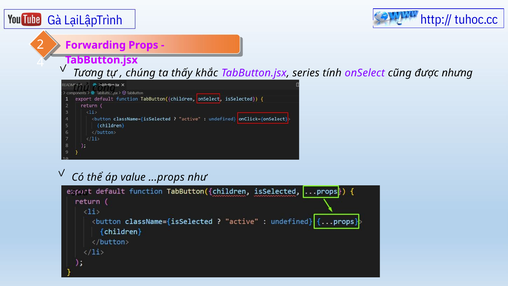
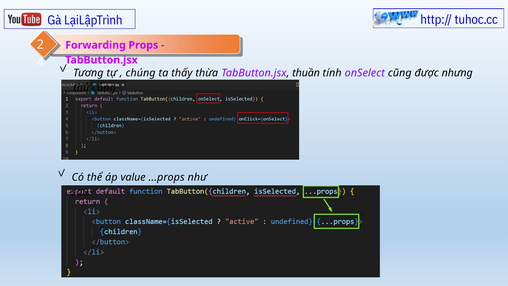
khắc: khắc -> thừa (207, 73)
series: series -> thuần (306, 73)
